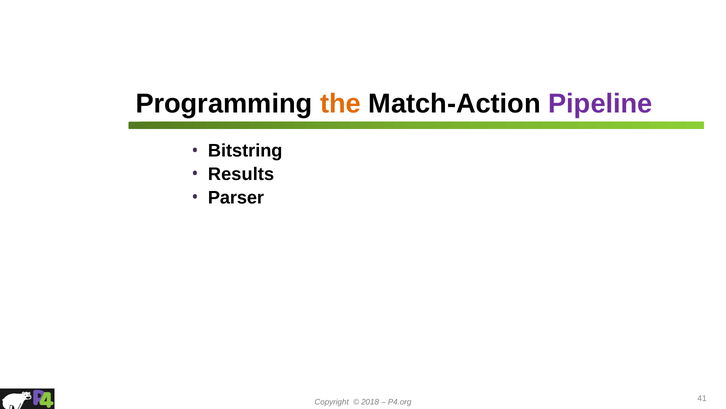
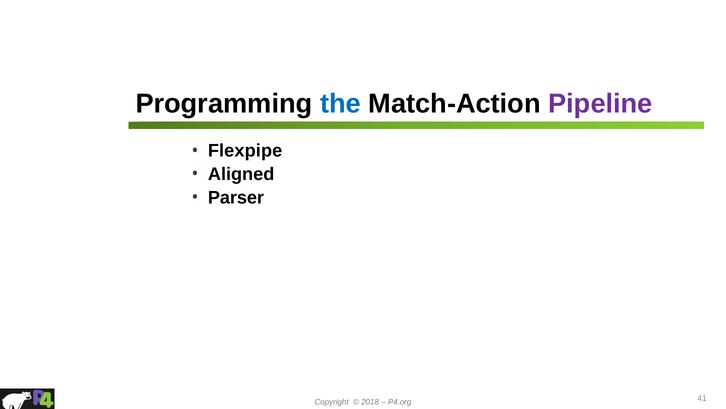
the colour: orange -> blue (340, 103)
Bitstring: Bitstring -> Flexpipe (245, 151)
Results: Results -> Aligned (241, 174)
